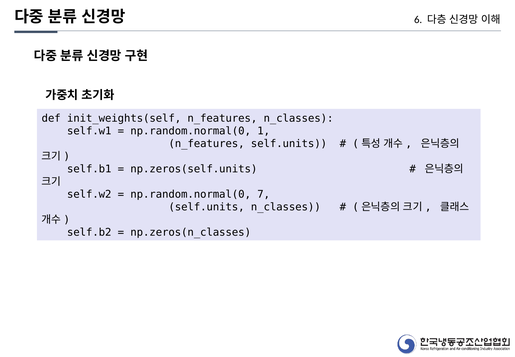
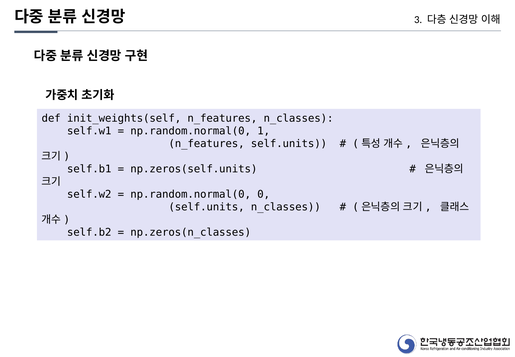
6: 6 -> 3 (418, 19)
7: 7 -> 0 (264, 194)
